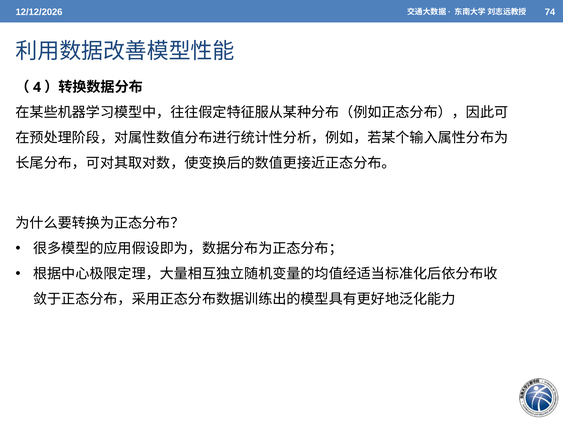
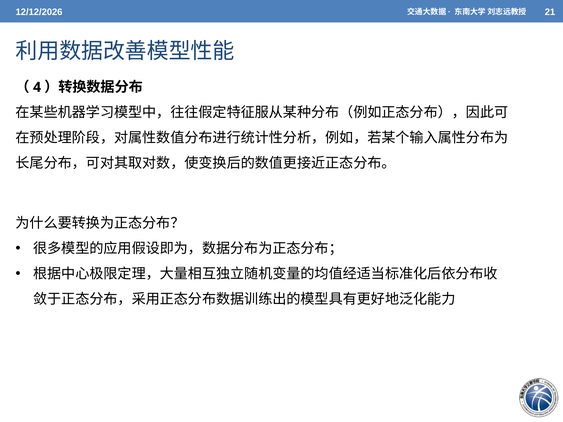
74: 74 -> 21 (550, 12)
